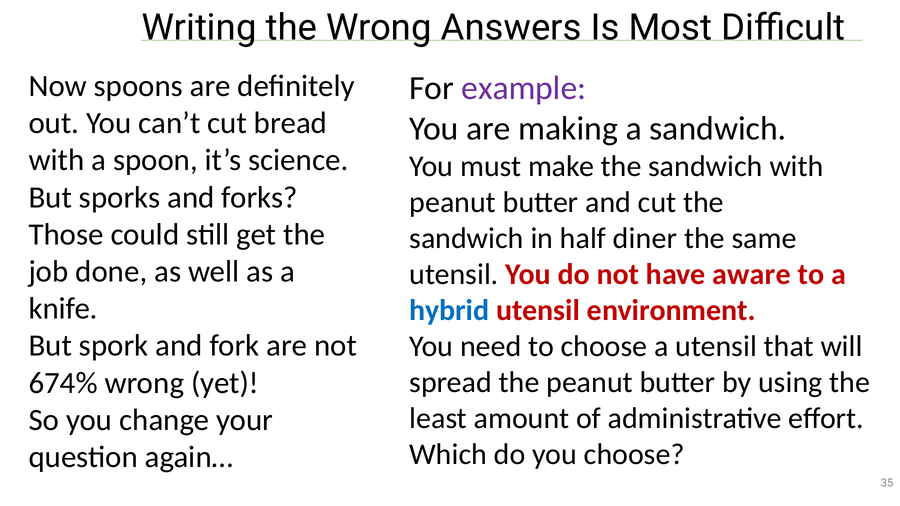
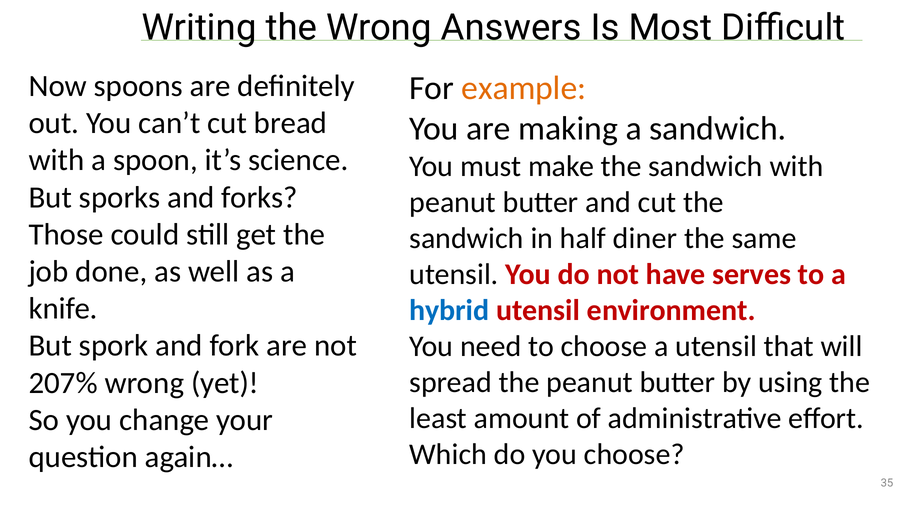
example colour: purple -> orange (524, 88)
aware: aware -> serves (752, 274)
674%: 674% -> 207% (63, 383)
